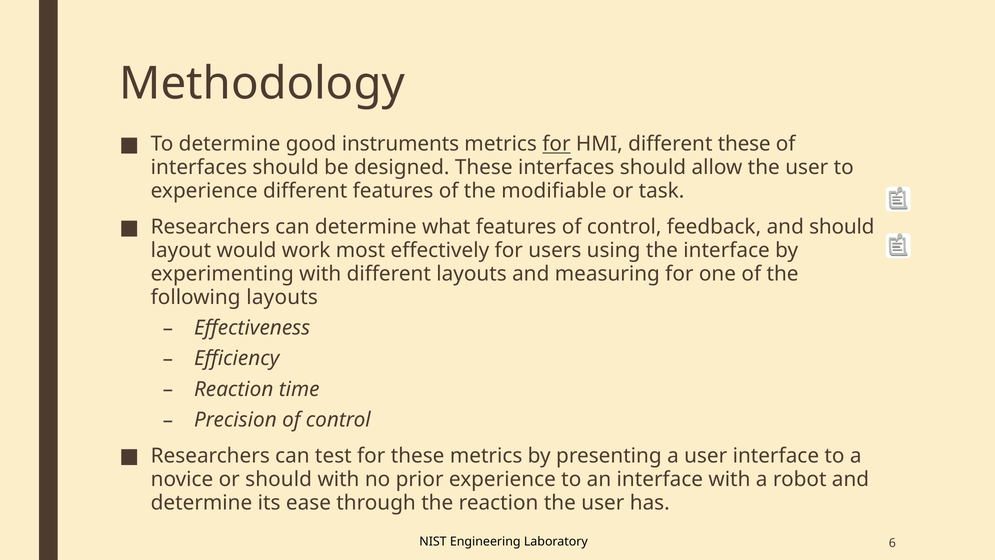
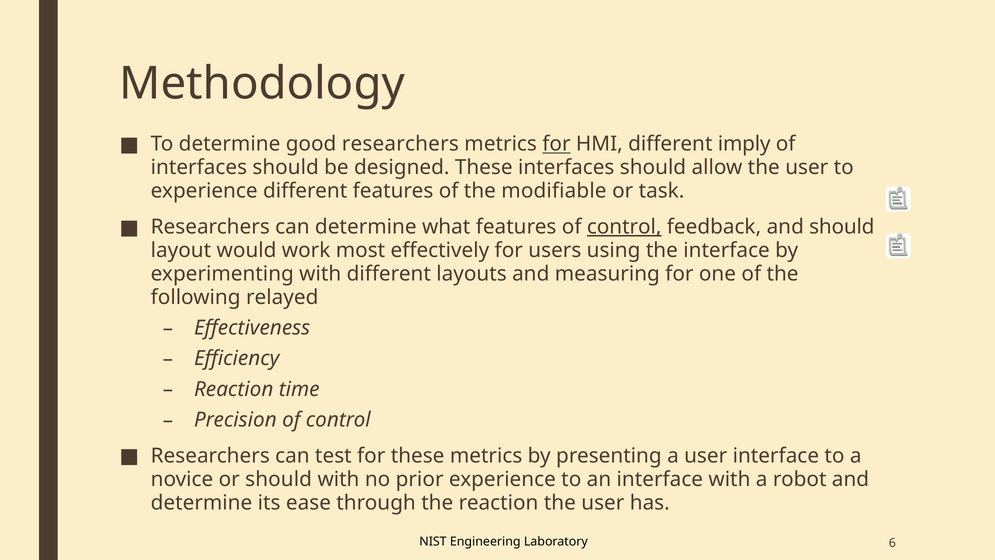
good instruments: instruments -> researchers (400, 144)
different these: these -> imply (744, 144)
control underline: none -> present (624, 227)
following layouts: layouts -> relayed (282, 297)
